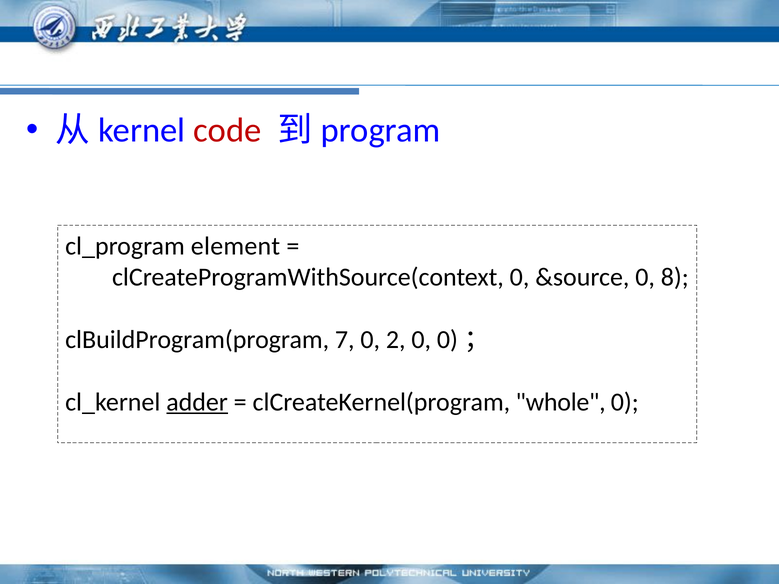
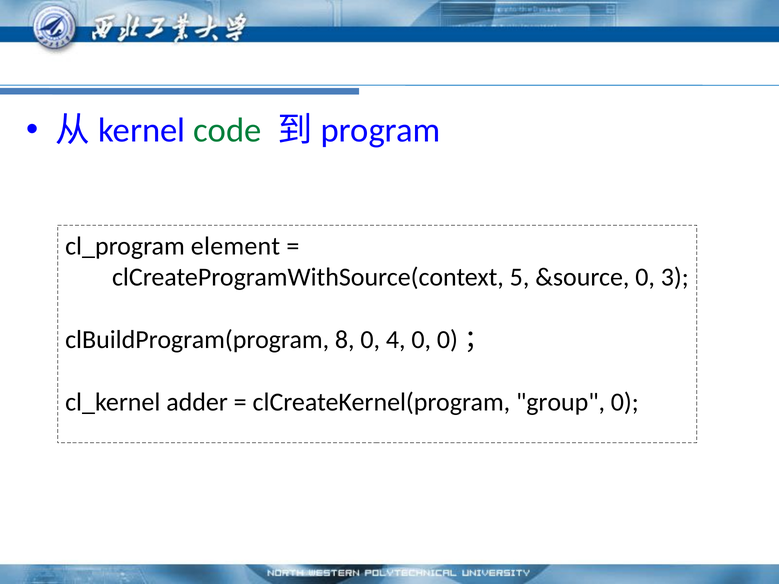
code colour: red -> green (227, 131)
clCreateProgramWithSource(context 0: 0 -> 5 (520, 278)
8: 8 -> 3 (675, 278)
7: 7 -> 8 (345, 340)
2: 2 -> 4 (396, 340)
adder underline: present -> none (197, 402)
whole: whole -> group (561, 402)
